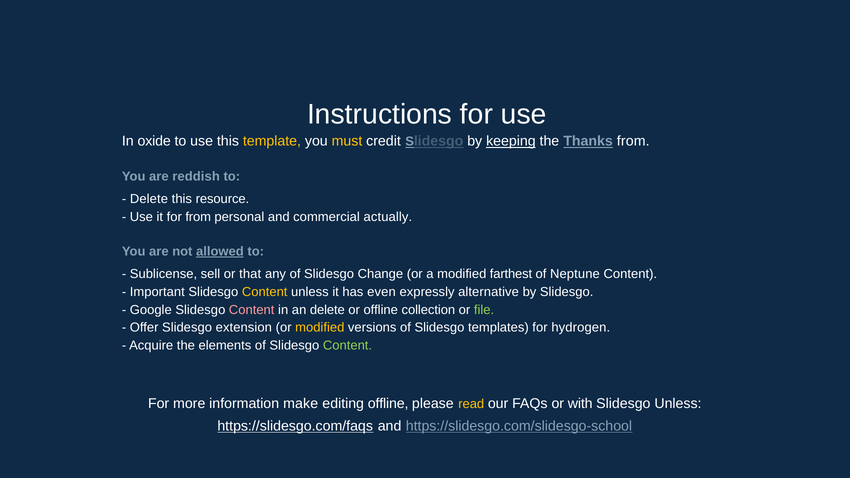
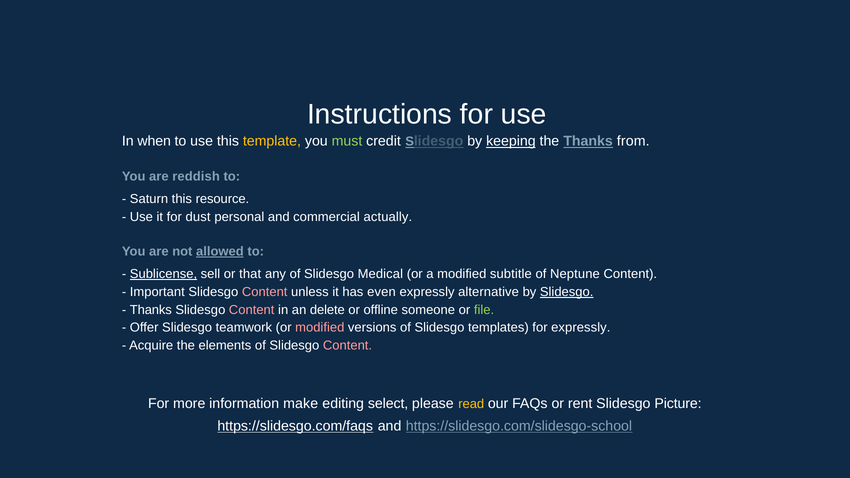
oxide: oxide -> when (154, 141)
must colour: yellow -> light green (347, 141)
Delete: Delete -> Saturn (149, 199)
for from: from -> dust (198, 217)
Sublicense underline: none -> present (163, 274)
Change: Change -> Medical (380, 274)
farthest: farthest -> subtitle (511, 274)
Content colour: yellow -> pink (265, 292)
Slidesgo underline: none -> present (567, 292)
Google: Google -> Thanks (151, 310)
collection: collection -> someone (428, 310)
extension: extension -> teamwork (244, 328)
modified colour: yellow -> pink (320, 328)
for hydrogen: hydrogen -> expressly (581, 328)
Content colour: light green -> pink (348, 346)
editing offline: offline -> select (388, 404)
with: with -> rent (580, 404)
Slidesgo Unless: Unless -> Picture (678, 404)
